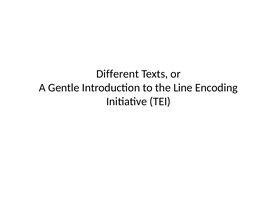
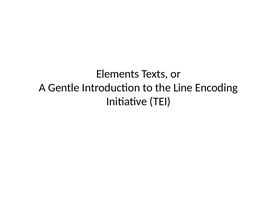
Different: Different -> Elements (118, 74)
